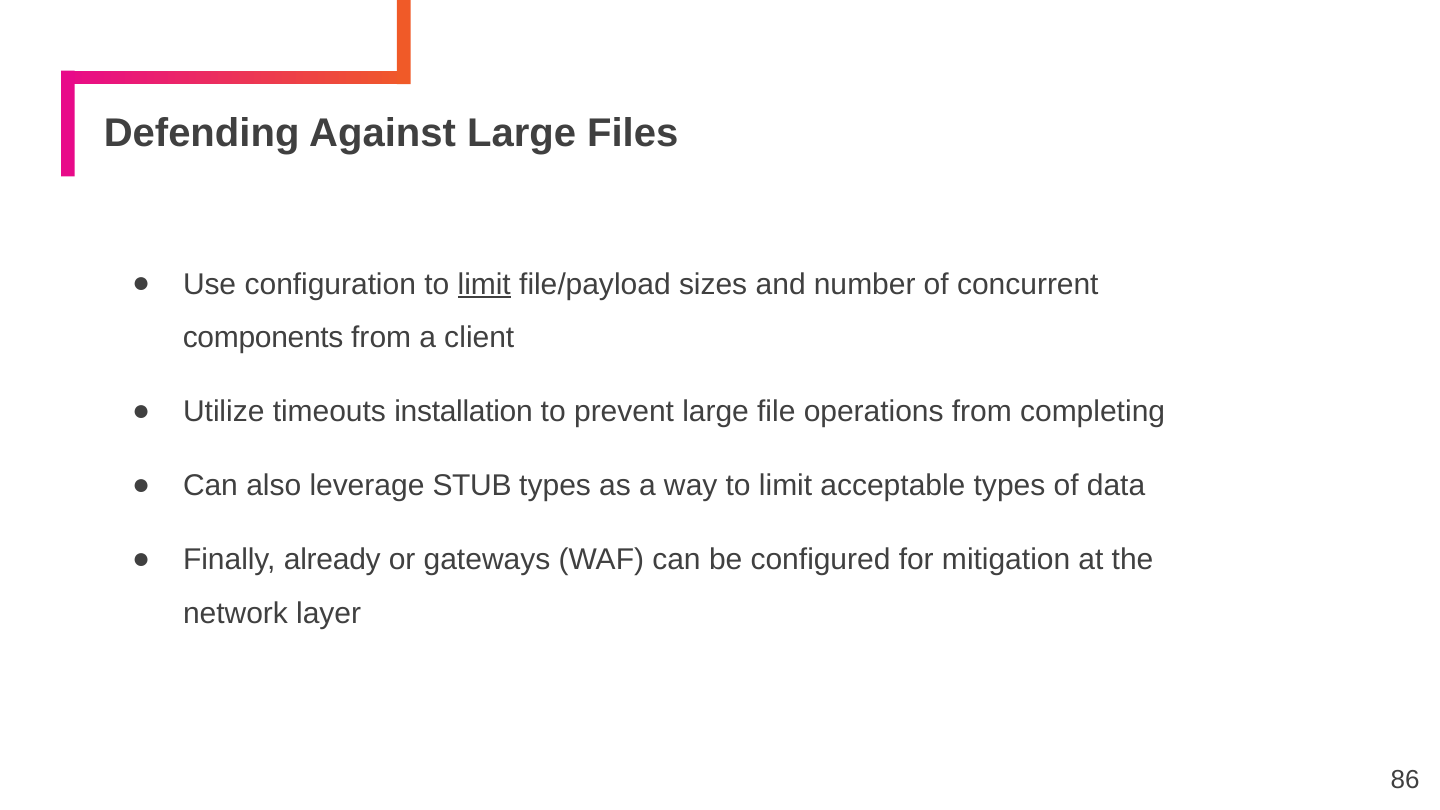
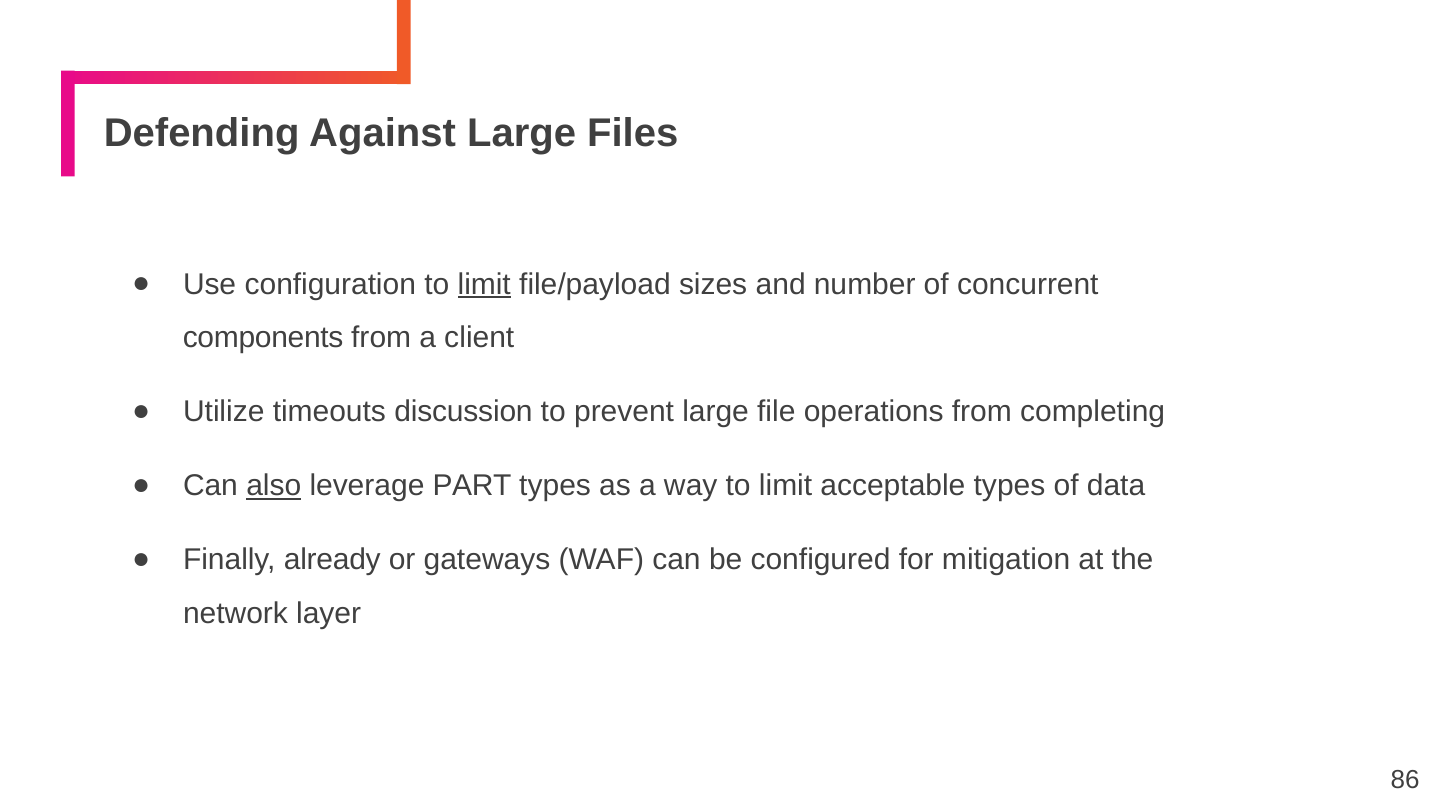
installation: installation -> discussion (464, 412)
also underline: none -> present (274, 486)
STUB: STUB -> PART (472, 486)
